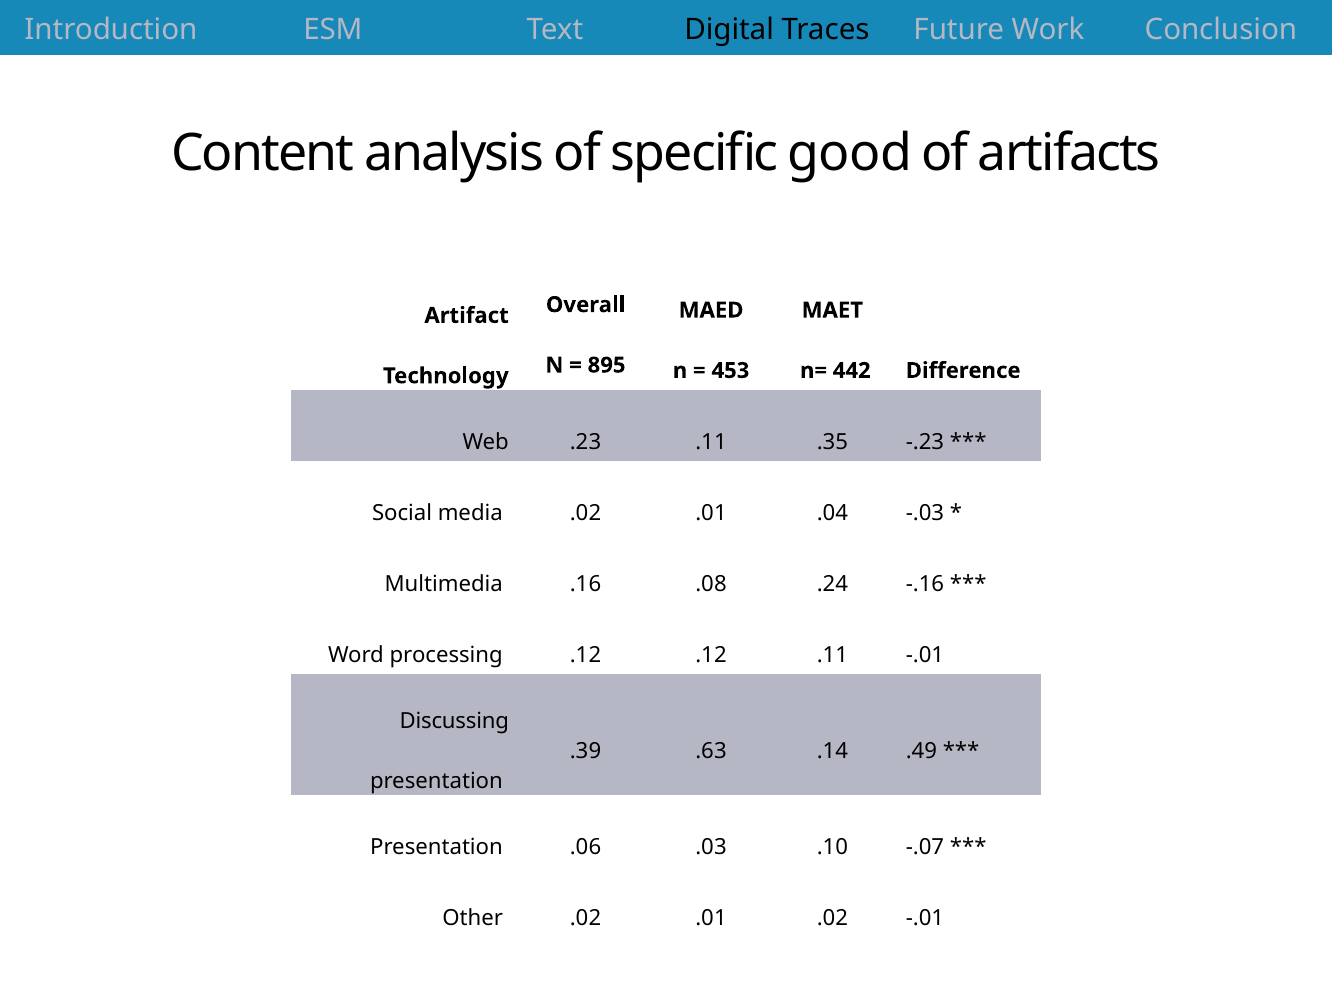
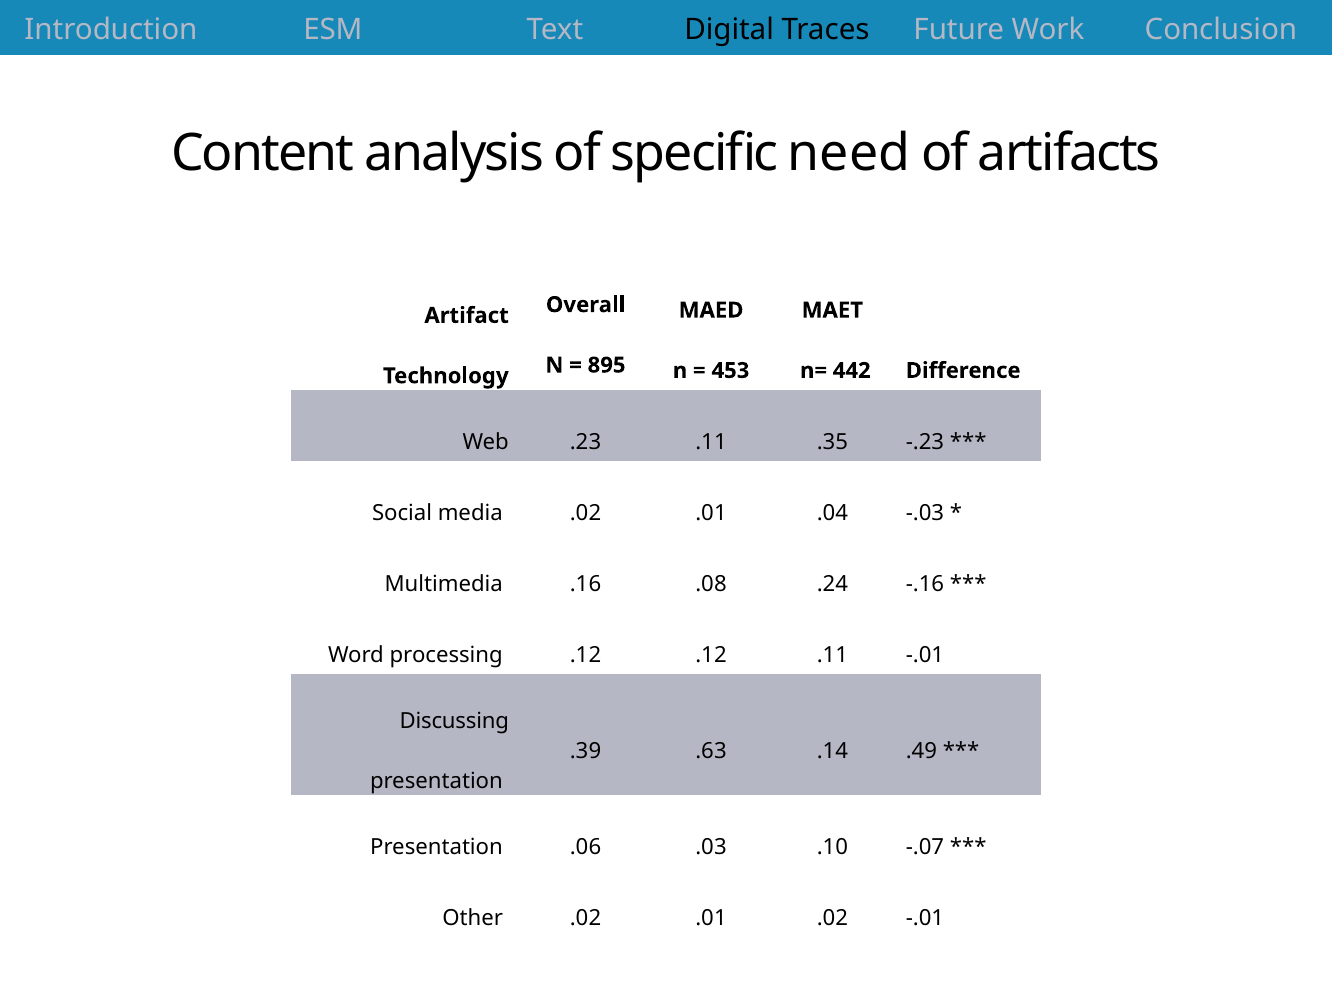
good: good -> need (849, 153)
